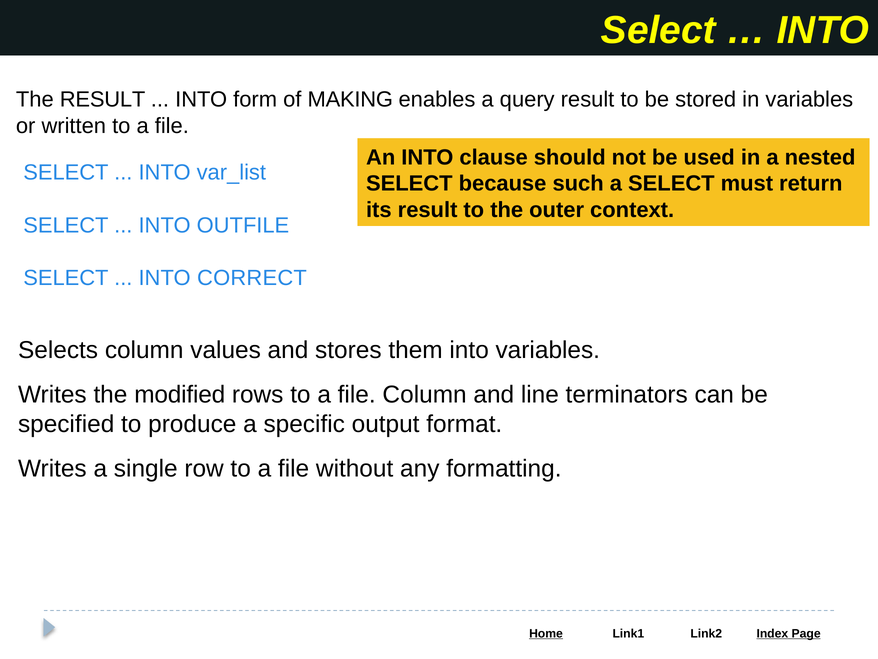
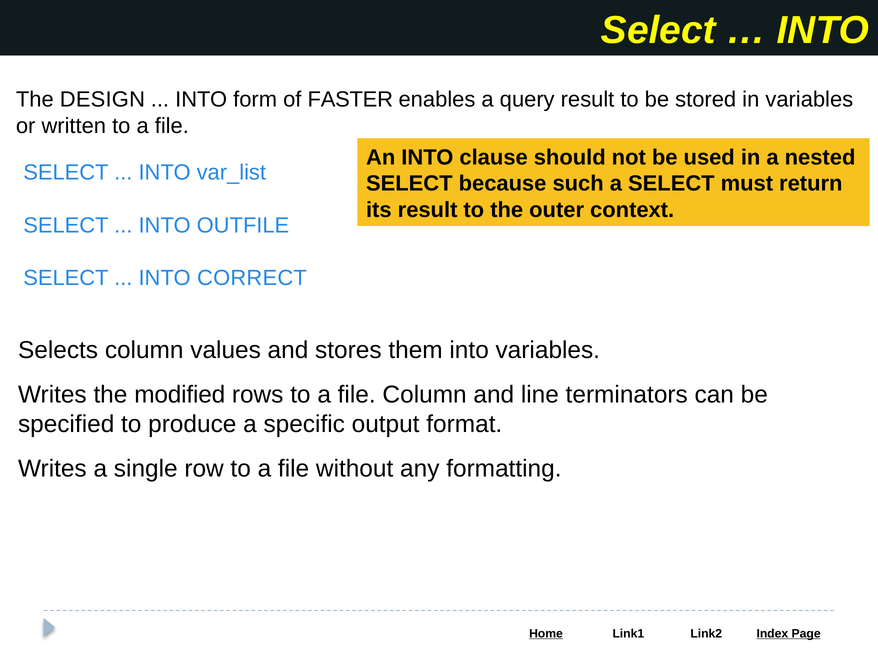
The RESULT: RESULT -> DESIGN (102, 99)
MAKING: MAKING -> FASTER (350, 99)
